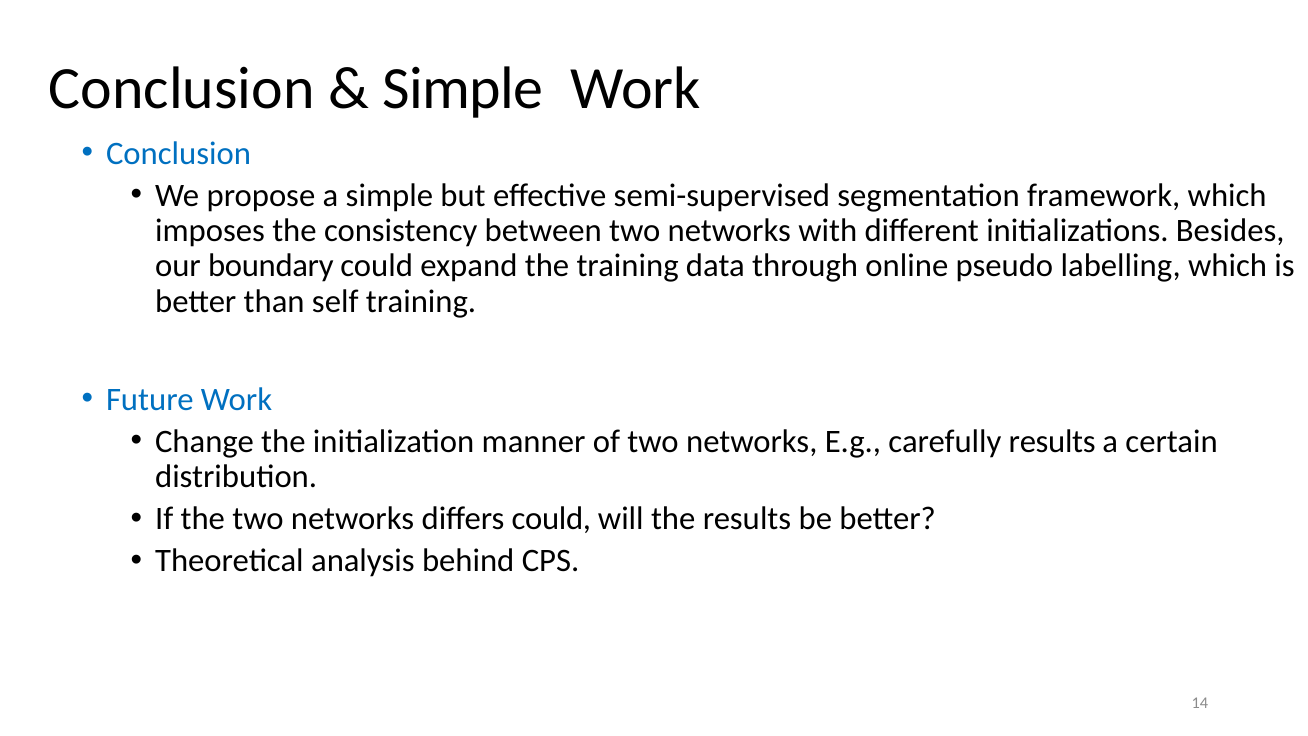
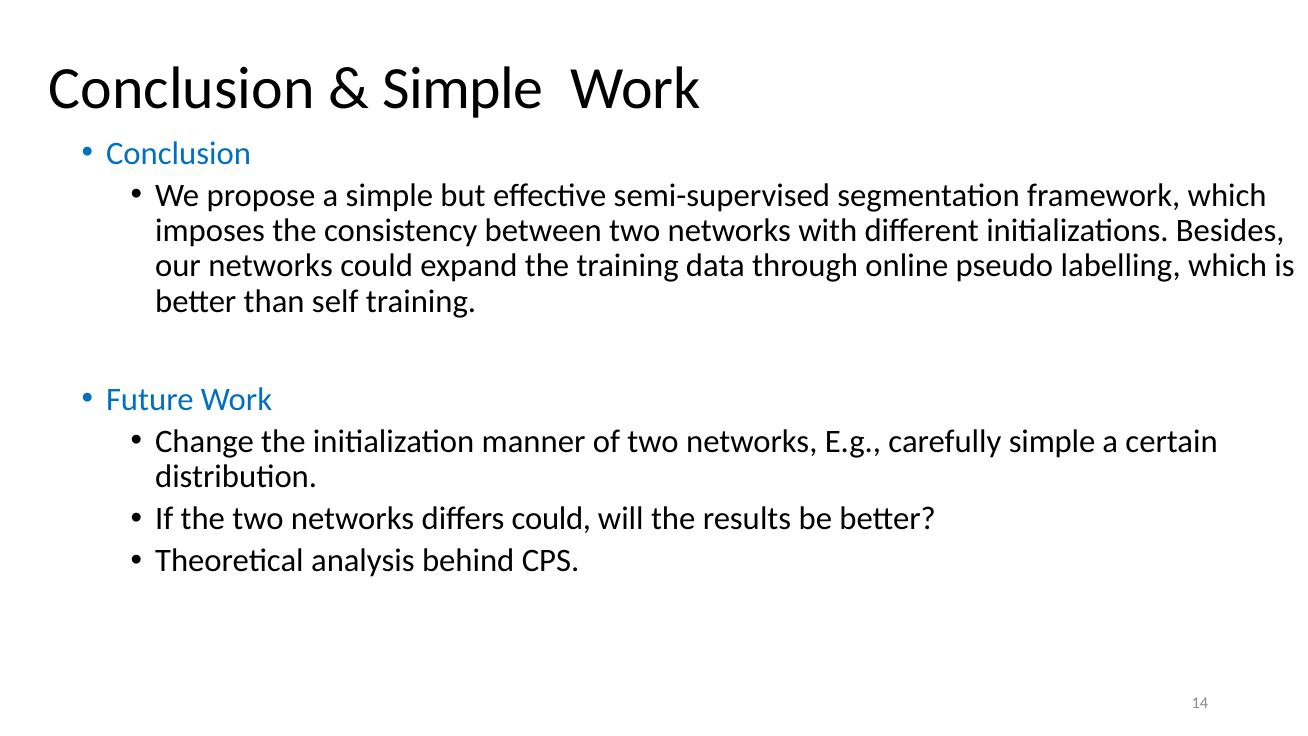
our boundary: boundary -> networks (271, 266)
carefully results: results -> simple (1052, 441)
